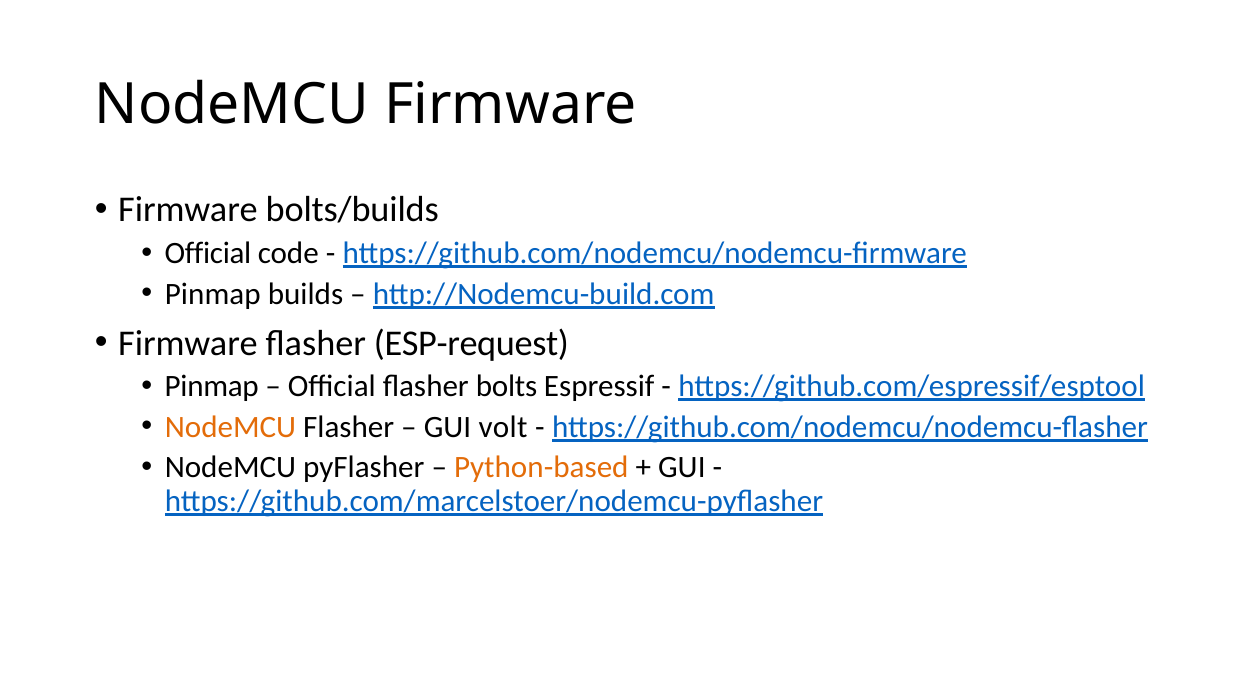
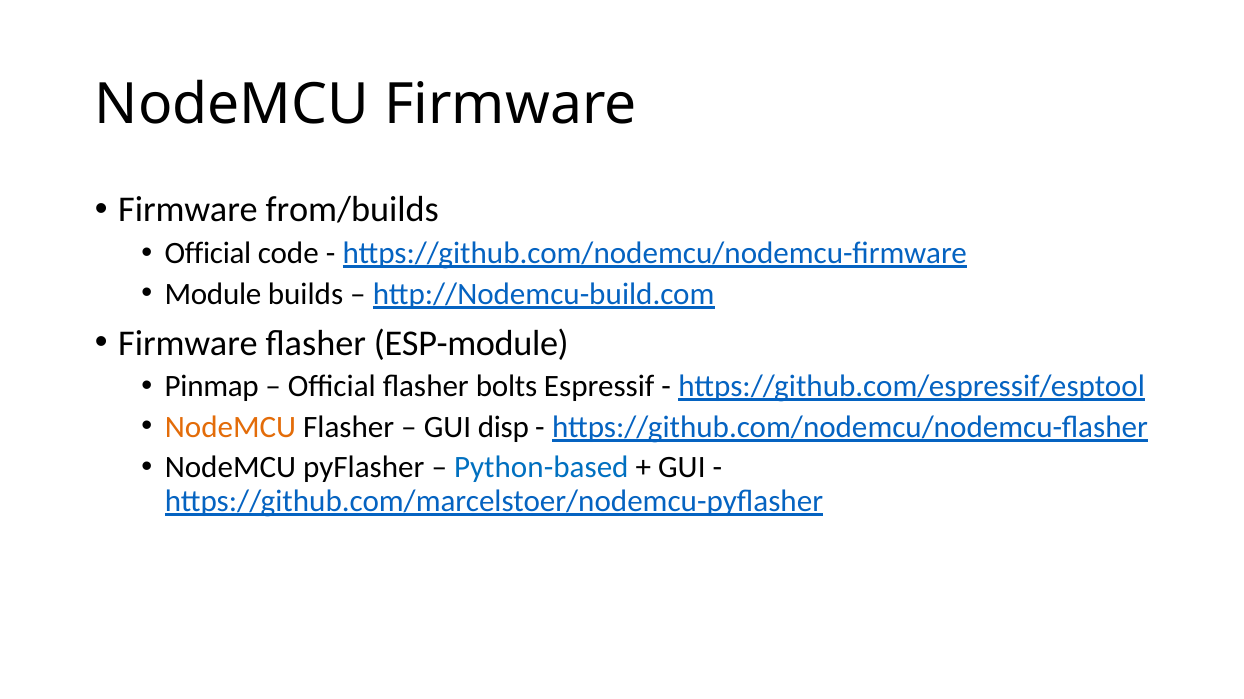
bolts/builds: bolts/builds -> from/builds (352, 210)
Pinmap: Pinmap -> Module (213, 294)
ESP-request: ESP-request -> ESP-module (471, 344)
volt: volt -> disp (503, 428)
Python-based colour: orange -> blue (541, 468)
